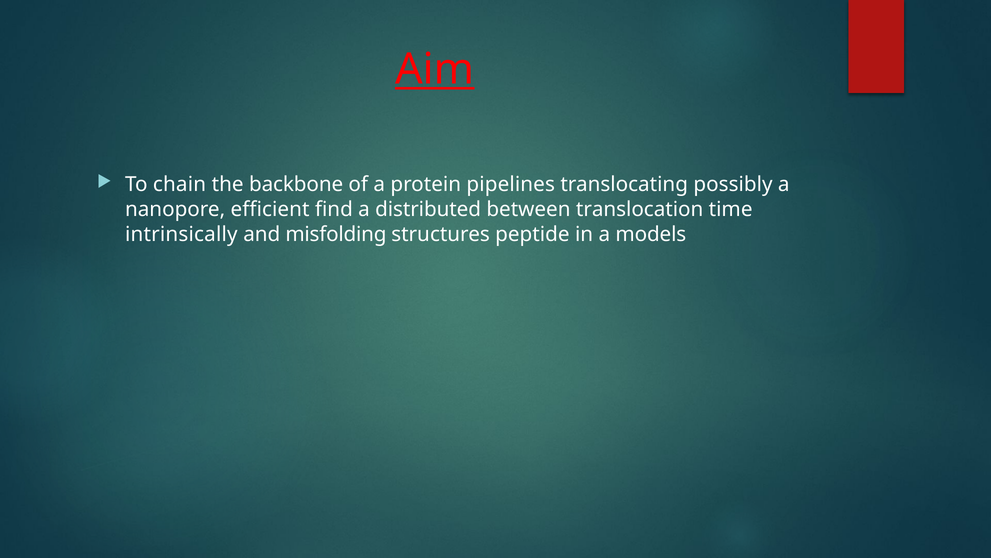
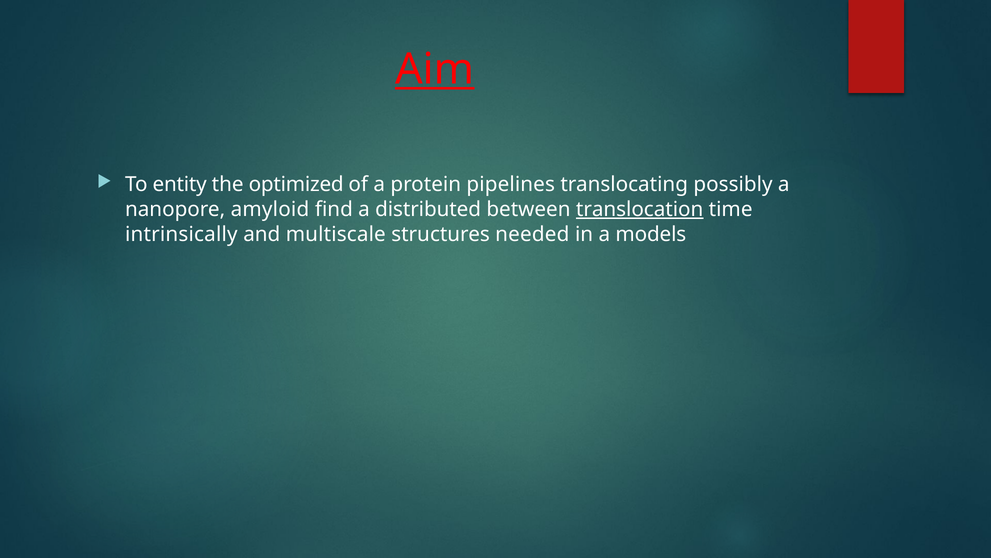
chain: chain -> entity (180, 184)
backbone: backbone -> optimized (296, 184)
efficient: efficient -> amyloid (270, 209)
translocation underline: none -> present (640, 209)
misfolding: misfolding -> multiscale (336, 234)
peptide: peptide -> needed (532, 234)
